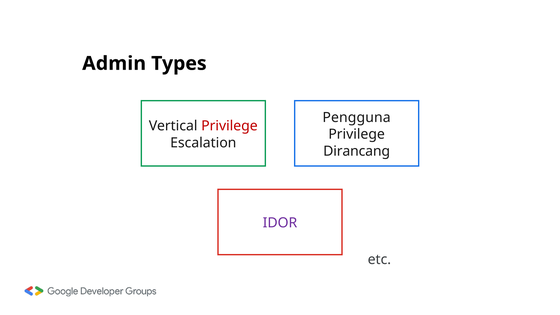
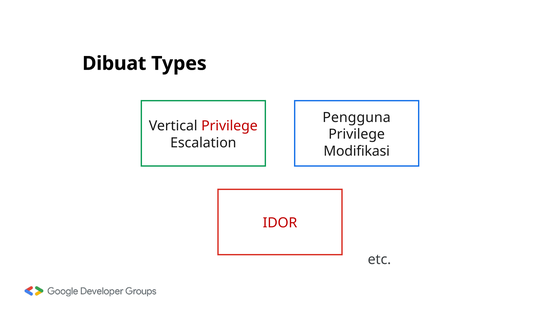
Admin: Admin -> Dibuat (114, 63)
Dirancang: Dirancang -> Modifikasi (357, 151)
IDOR colour: purple -> red (280, 223)
